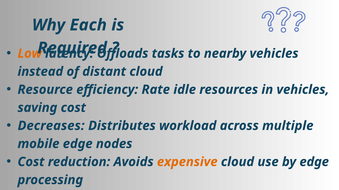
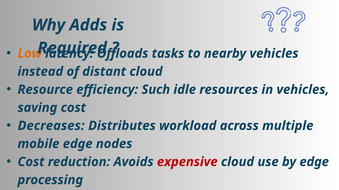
Each: Each -> Adds (88, 25)
Rate: Rate -> Such (156, 90)
expensive colour: orange -> red (187, 162)
